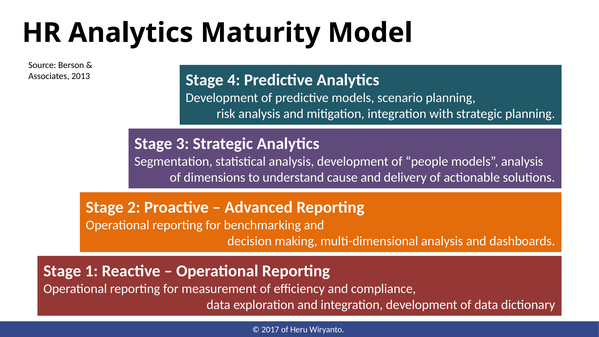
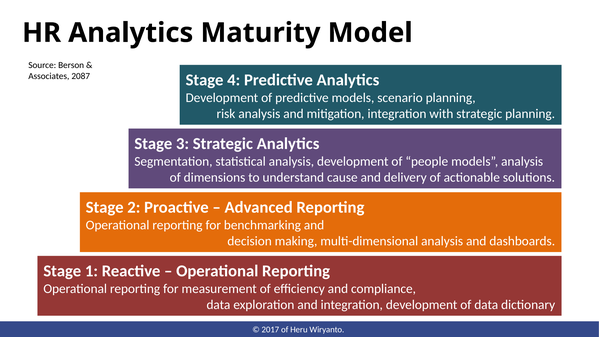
2013: 2013 -> 2087 (81, 76)
